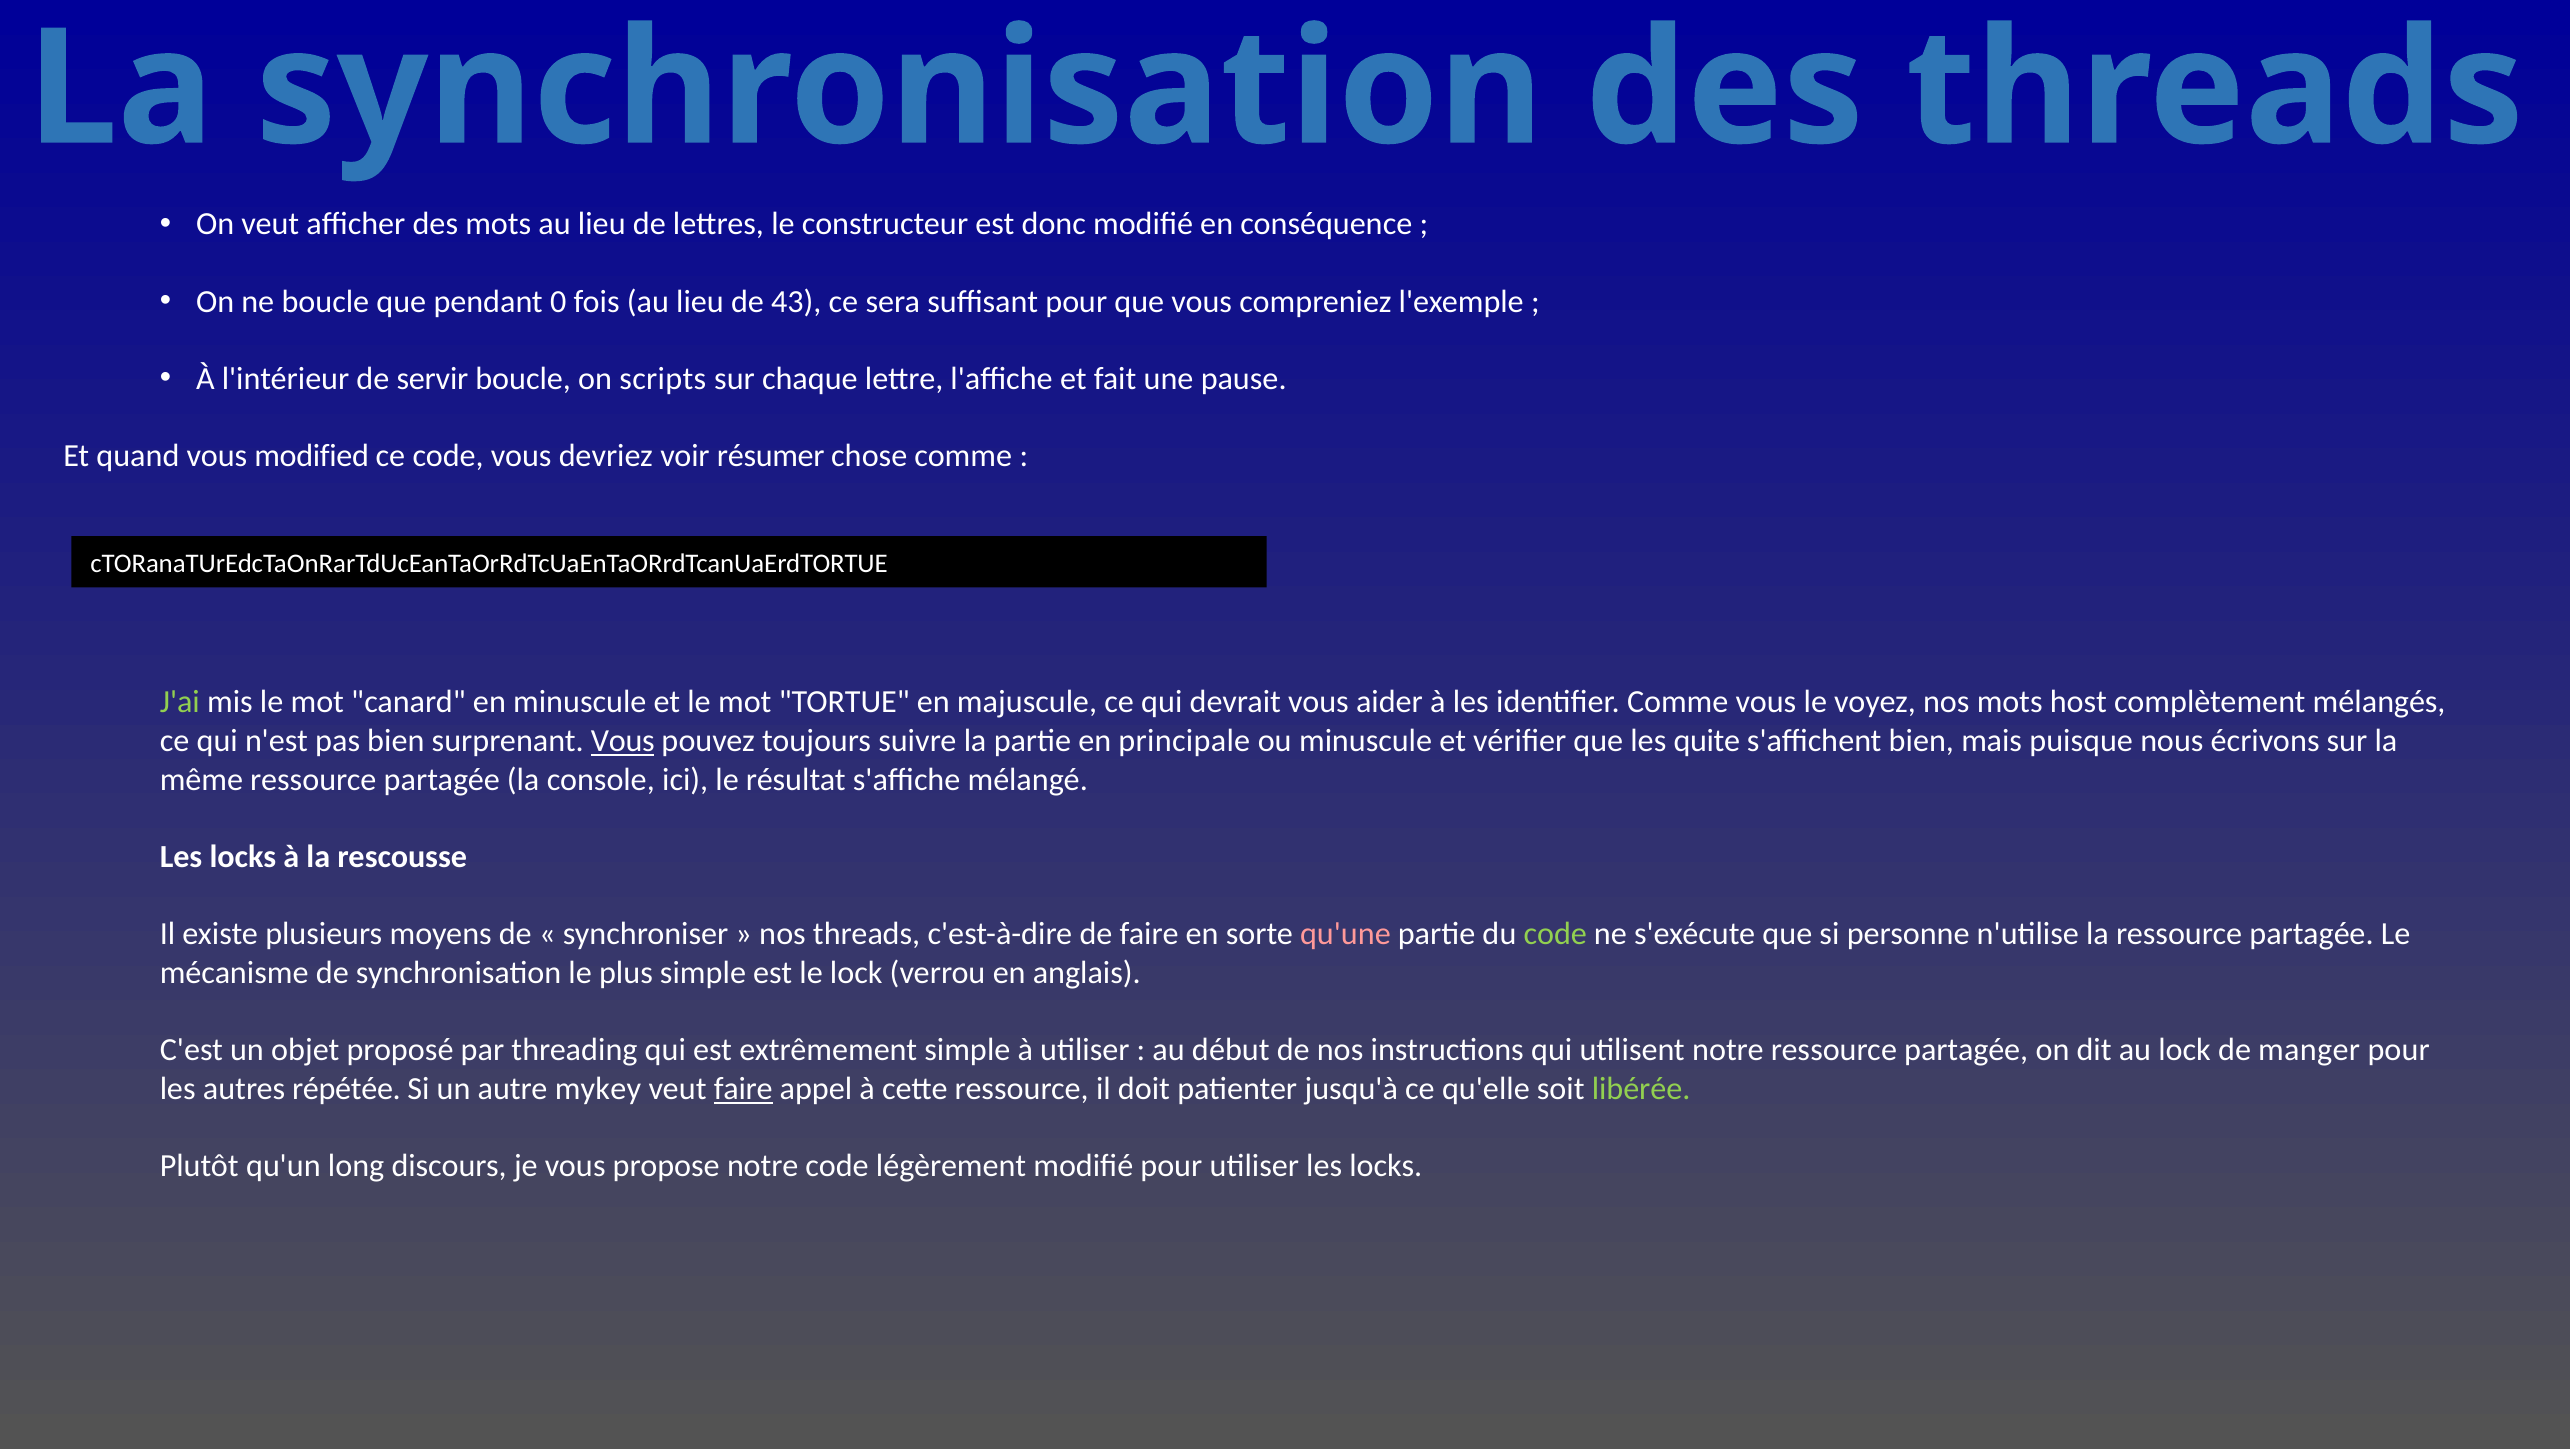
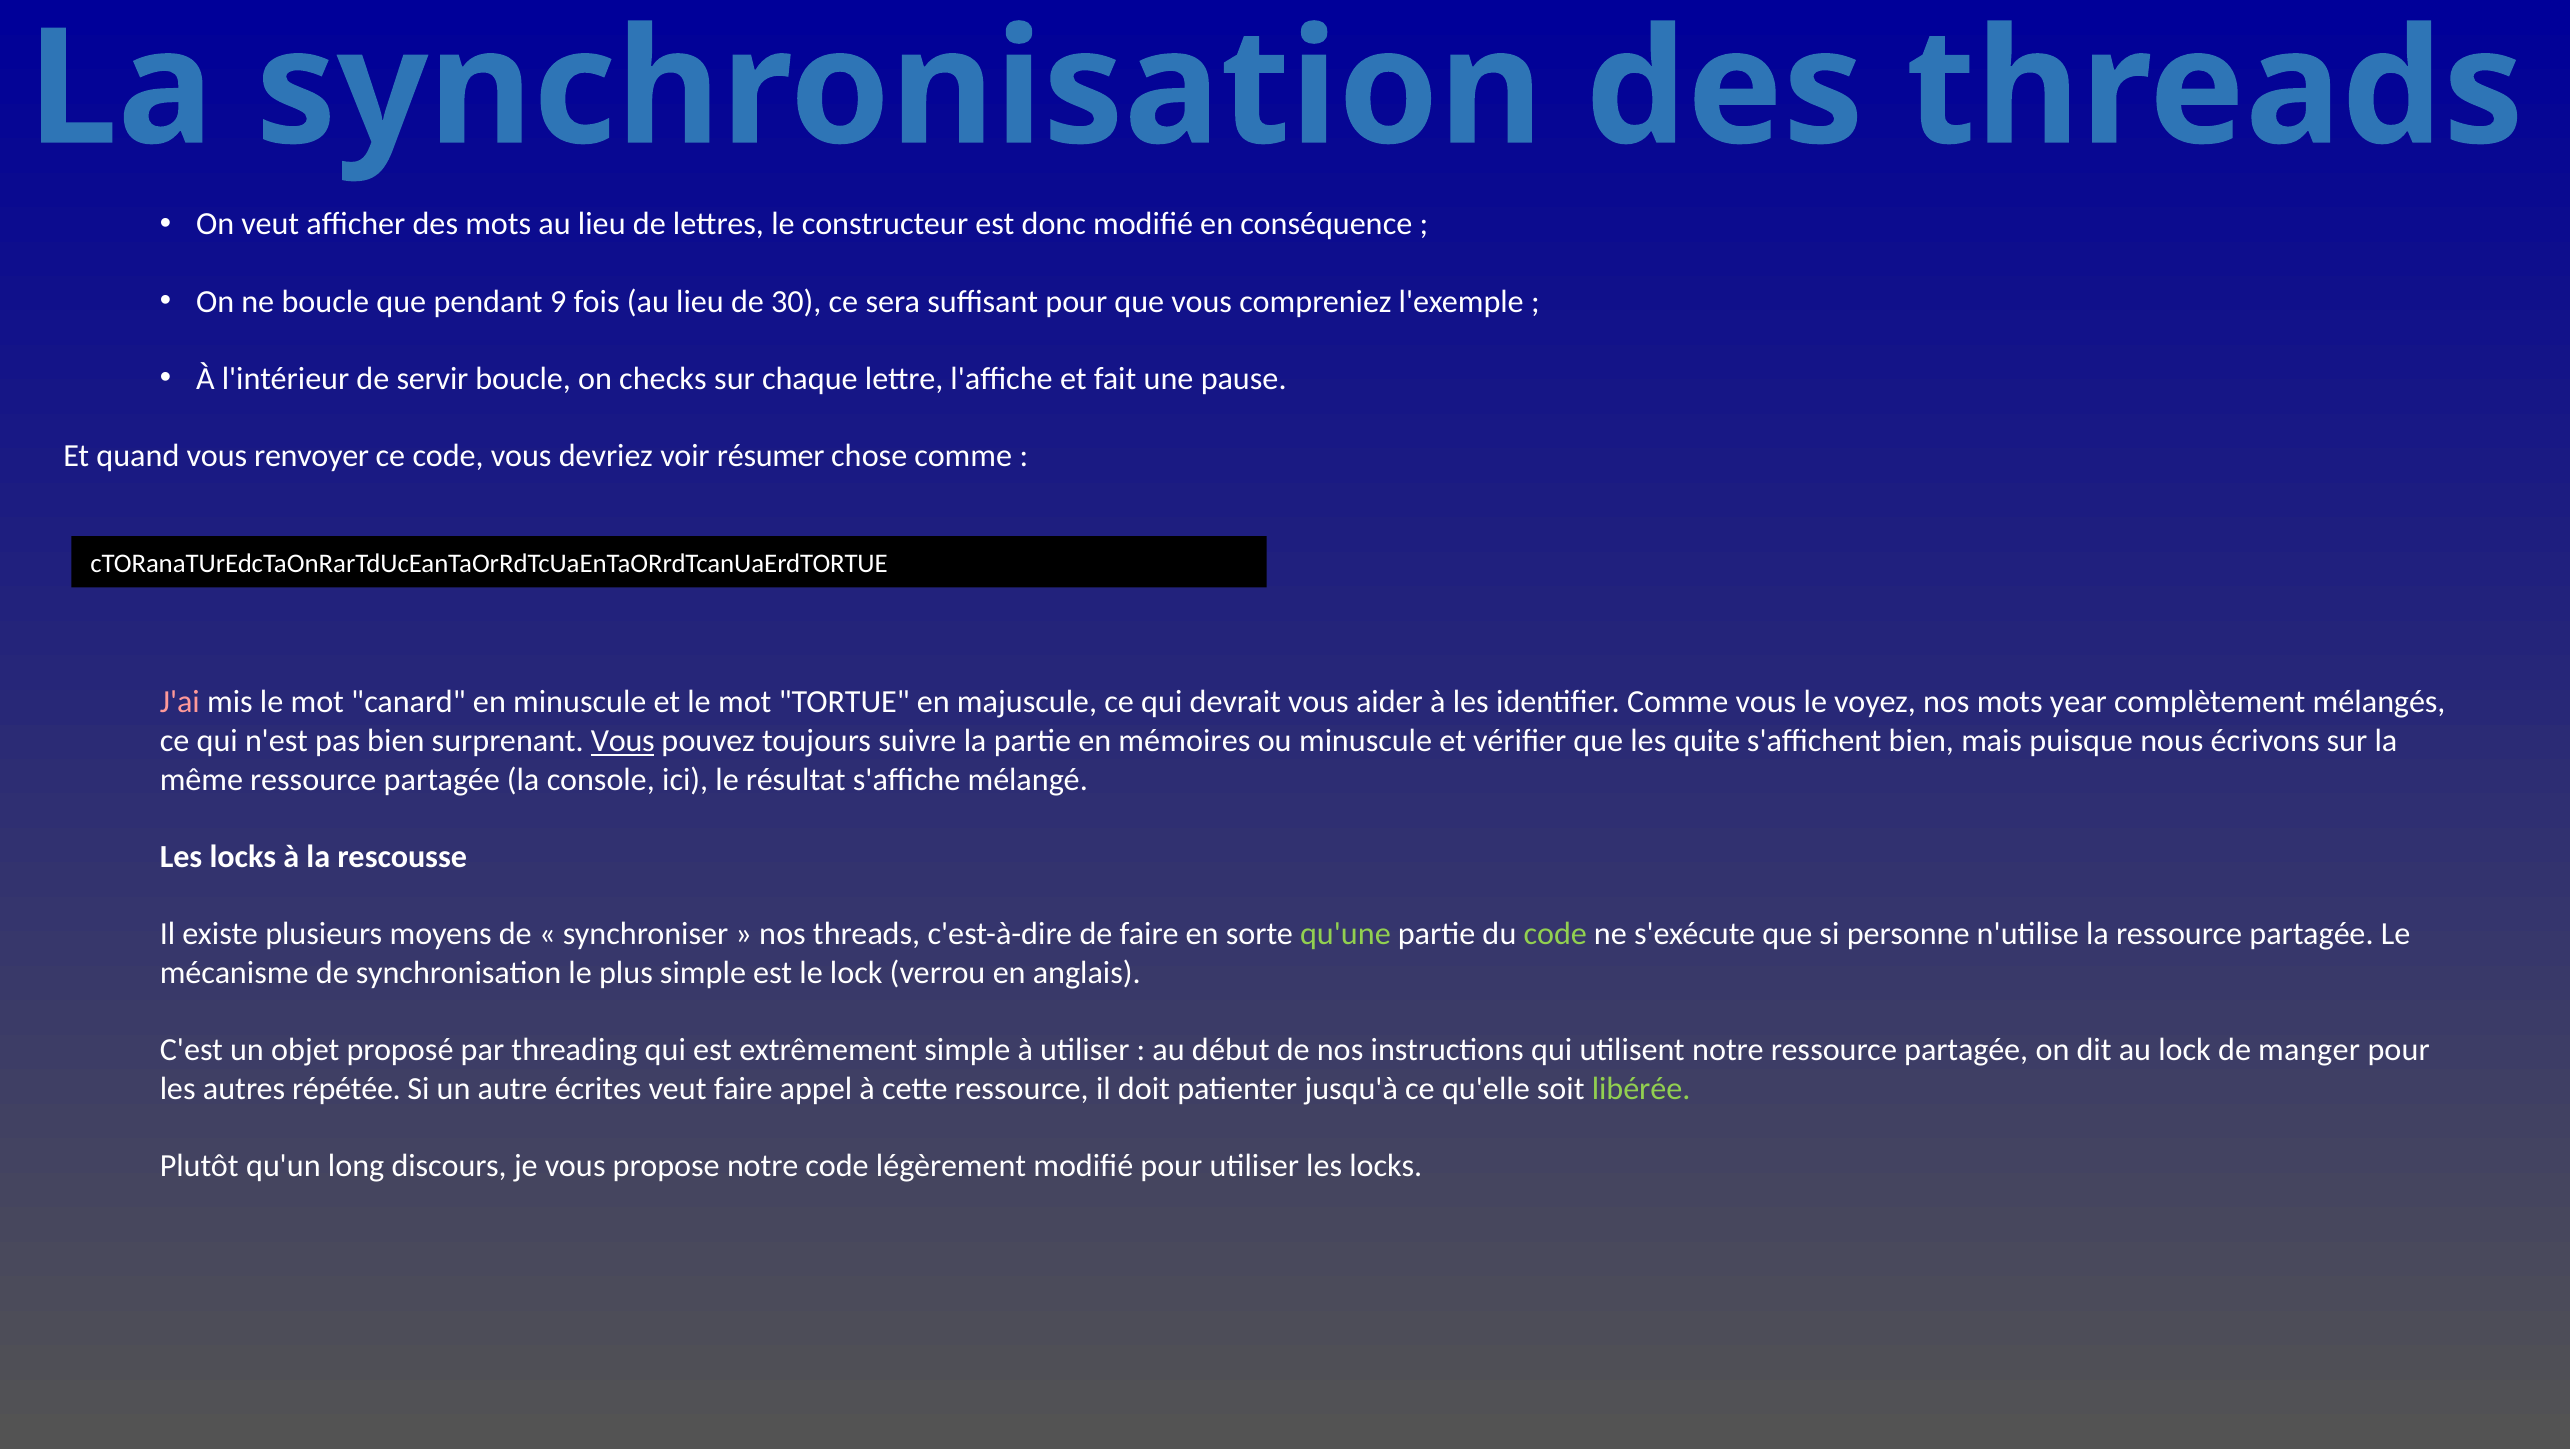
0: 0 -> 9 (558, 301)
43: 43 -> 30 (796, 301)
scripts: scripts -> checks (663, 379)
modified: modified -> renvoyer (312, 456)
J'ai colour: light green -> pink (180, 702)
host: host -> year (2078, 702)
principale: principale -> mémoires (1184, 741)
qu'une colour: pink -> light green (1345, 934)
mykey: mykey -> écrites (598, 1089)
faire underline: present -> none (743, 1089)
